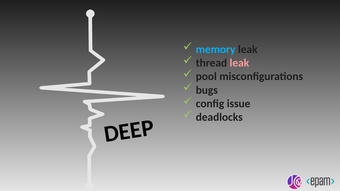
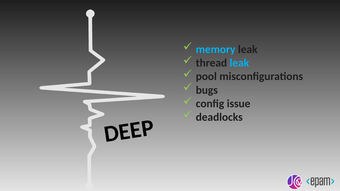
leak colour: pink -> light blue (239, 63)
